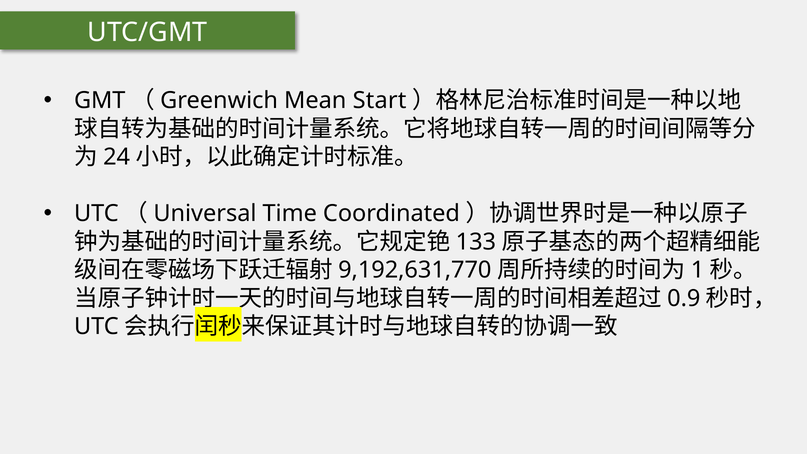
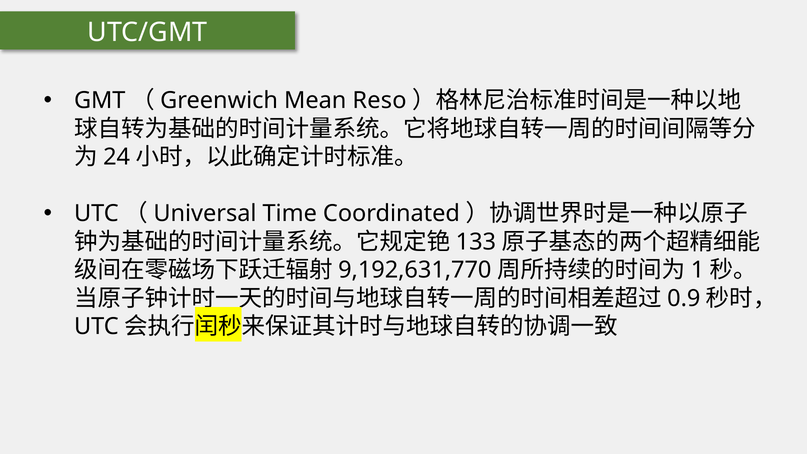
Start: Start -> Reso (380, 101)
